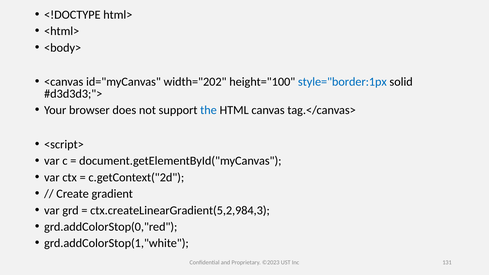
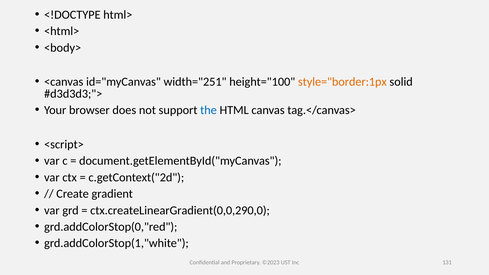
width="202: width="202 -> width="251 (195, 82)
style="border:1px colour: blue -> orange (342, 82)
ctx.createLinearGradient(5,2,984,3: ctx.createLinearGradient(5,2,984,3 -> ctx.createLinearGradient(0,0,290,0 (180, 210)
